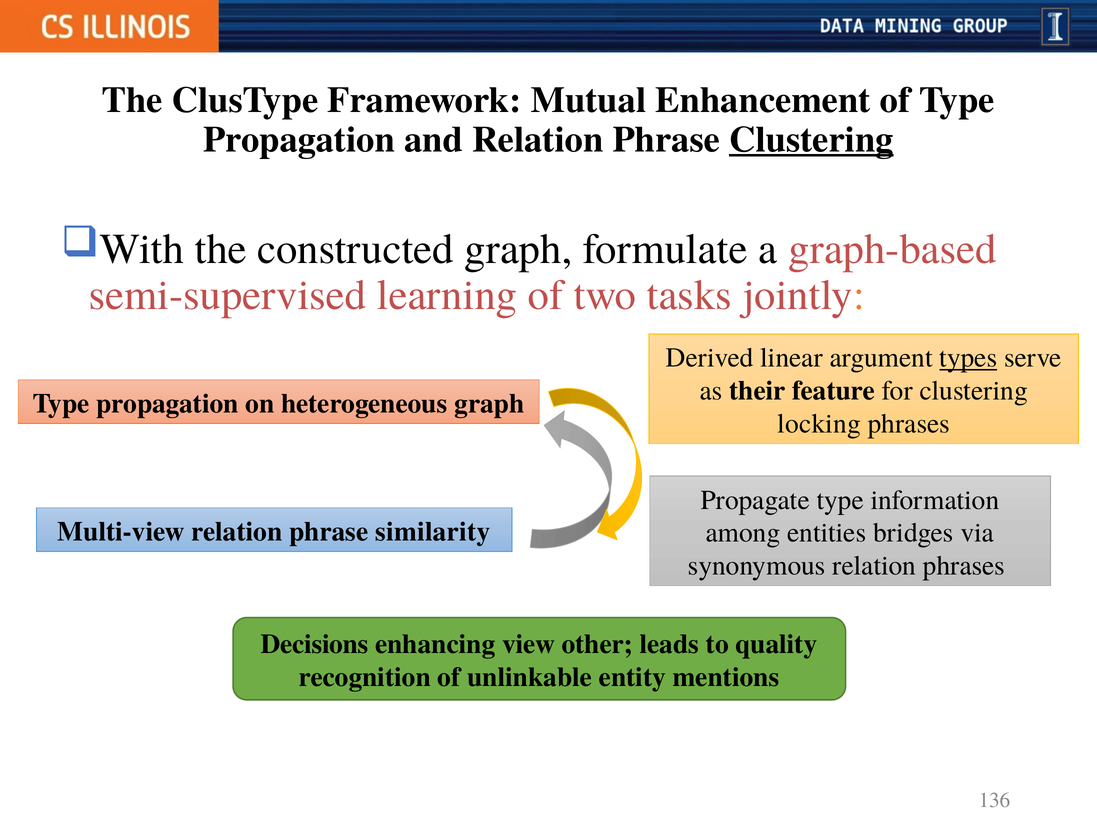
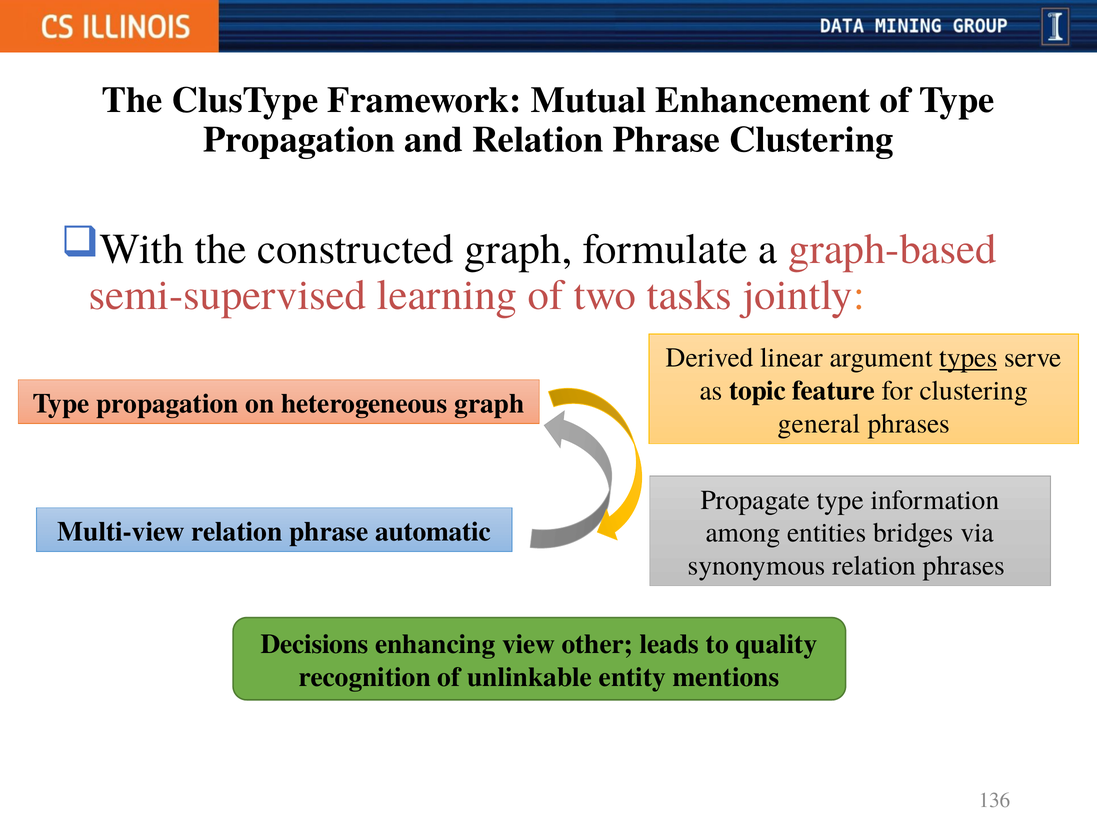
Clustering underline: present -> none (811, 139)
their: their -> topic (758, 391)
locking: locking -> general (819, 424)
similarity: similarity -> automatic (433, 531)
